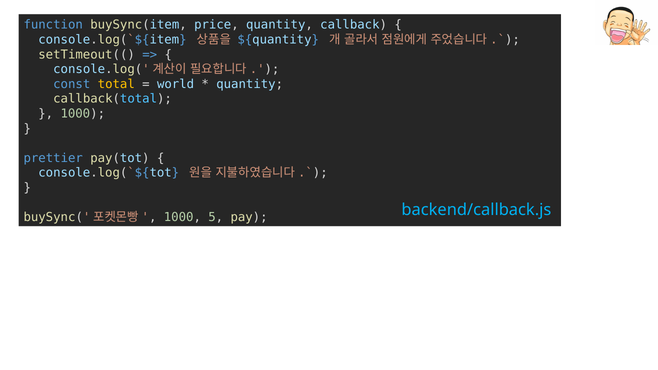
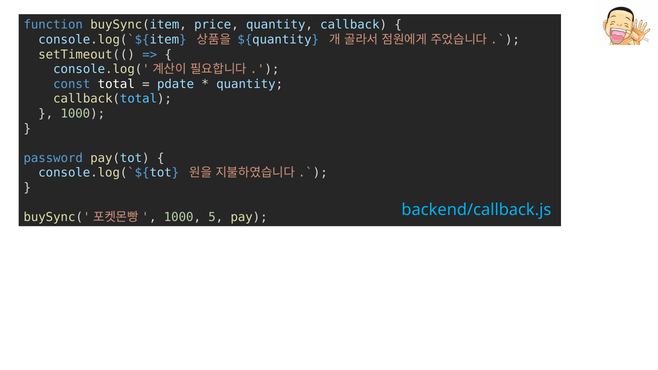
total colour: yellow -> white (116, 84)
world: world -> pdate (176, 84)
prettier: prettier -> password (53, 158)
